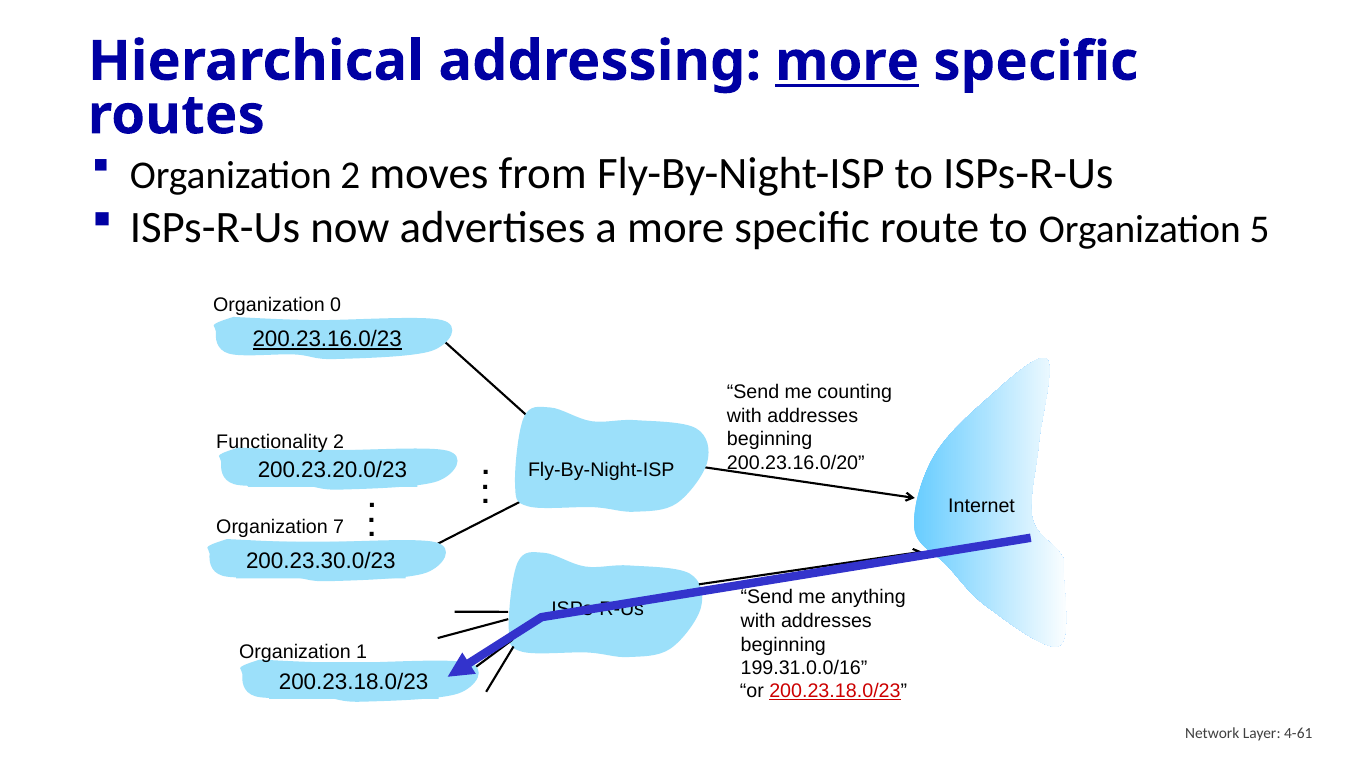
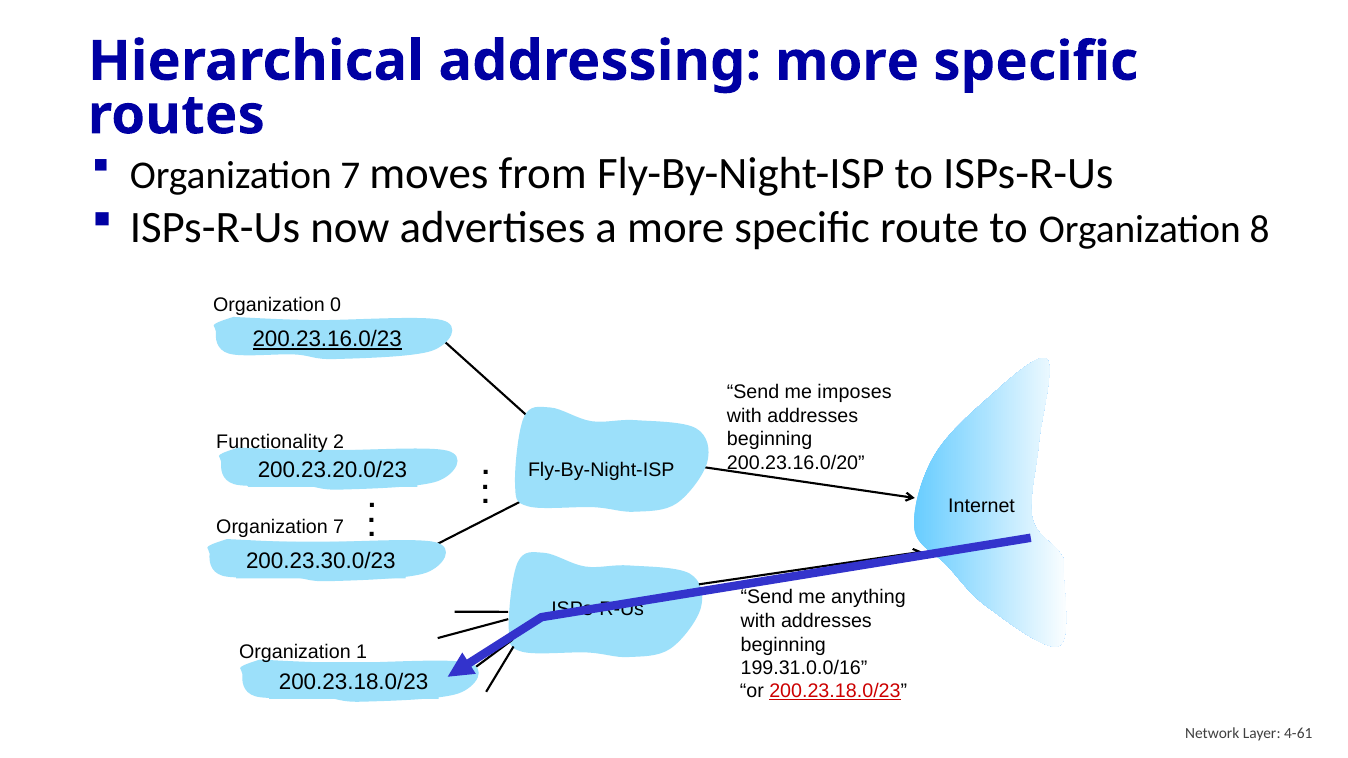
more underline: present -> none (847, 62)
2: 2 -> 7 (350, 176)
5: 5 -> 8 (1259, 229)
counting: counting -> imposes (855, 392)
